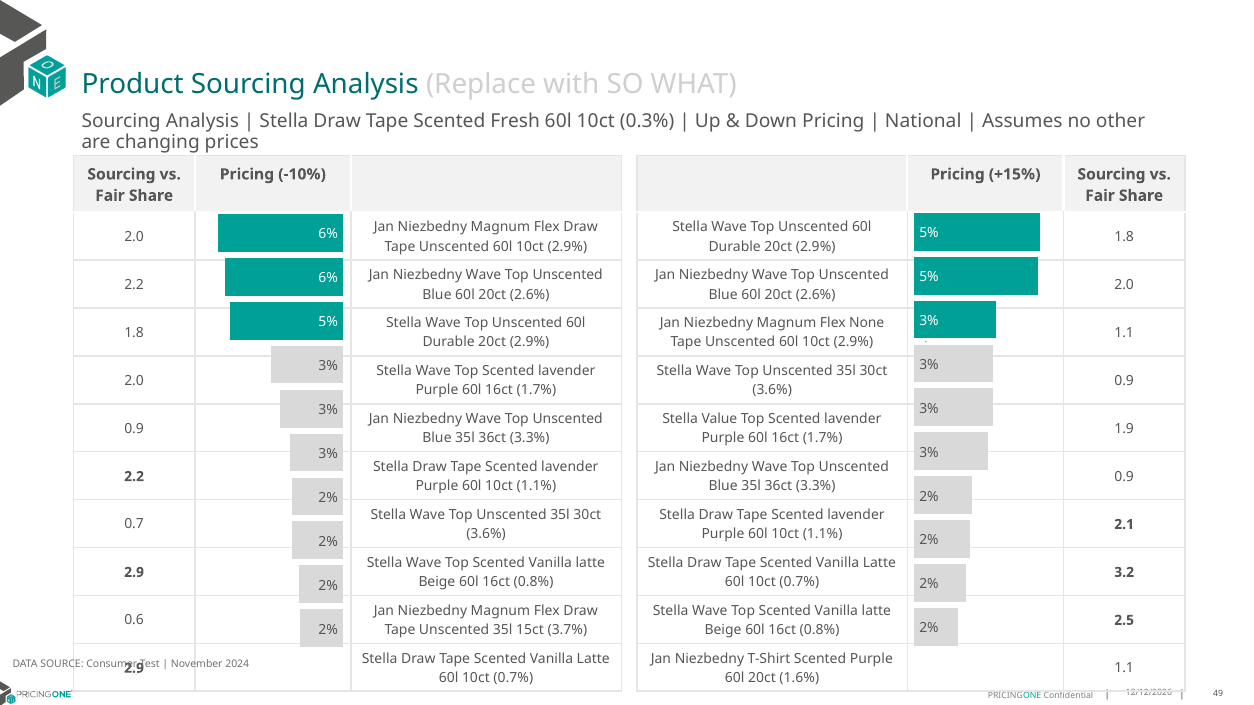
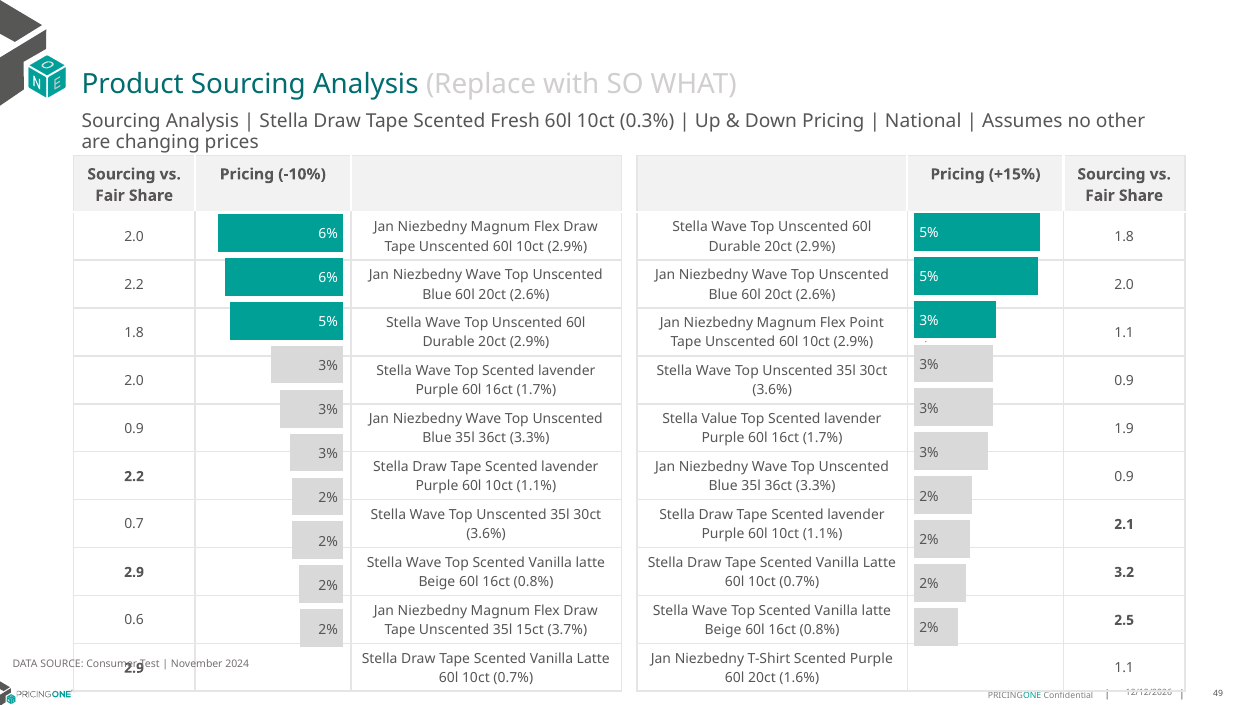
None: None -> Point (867, 323)
